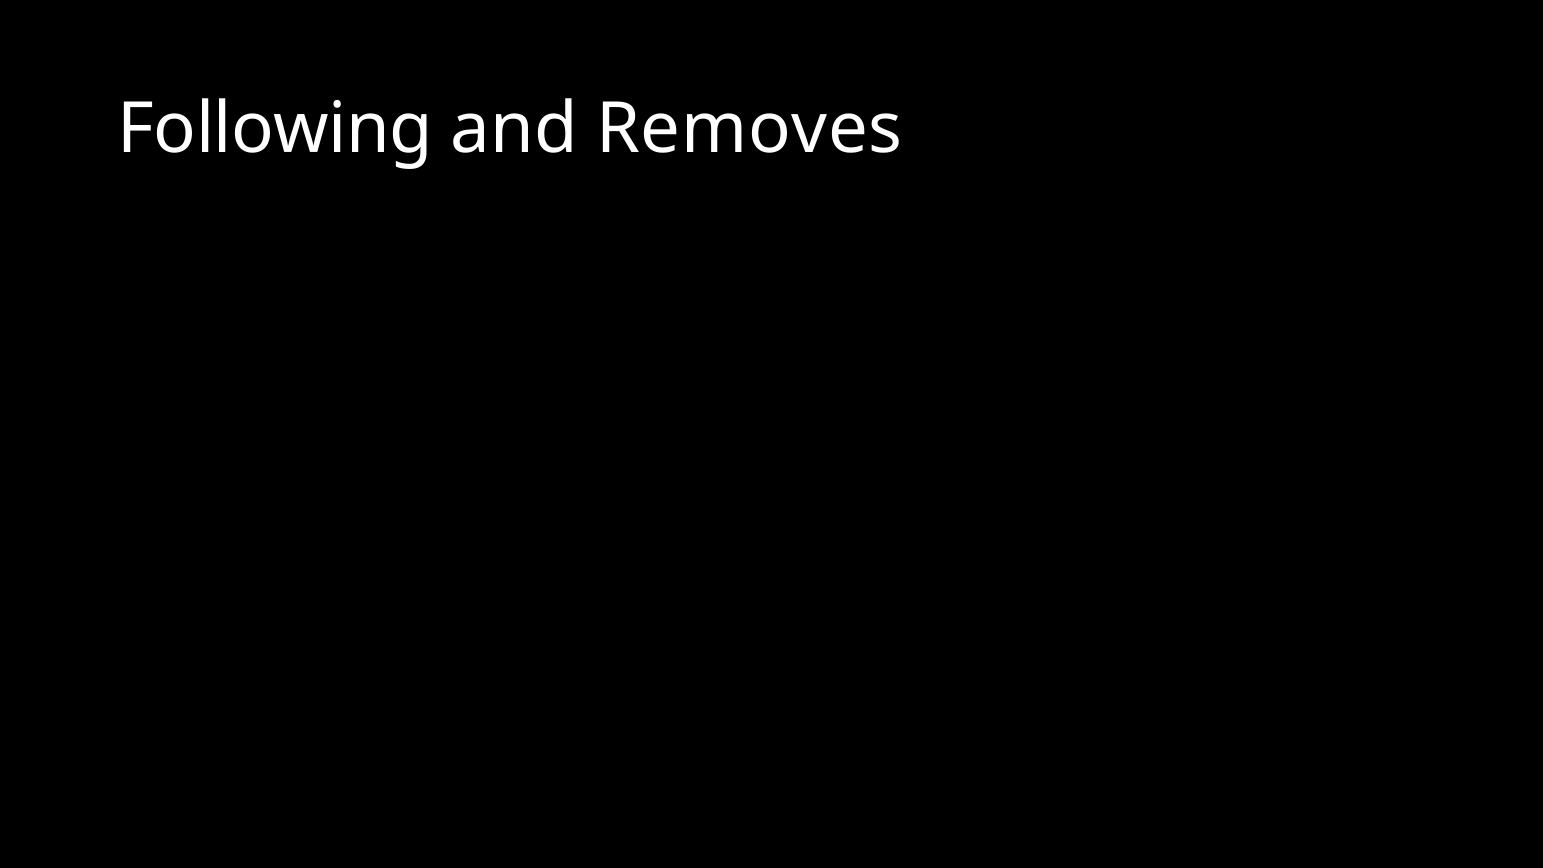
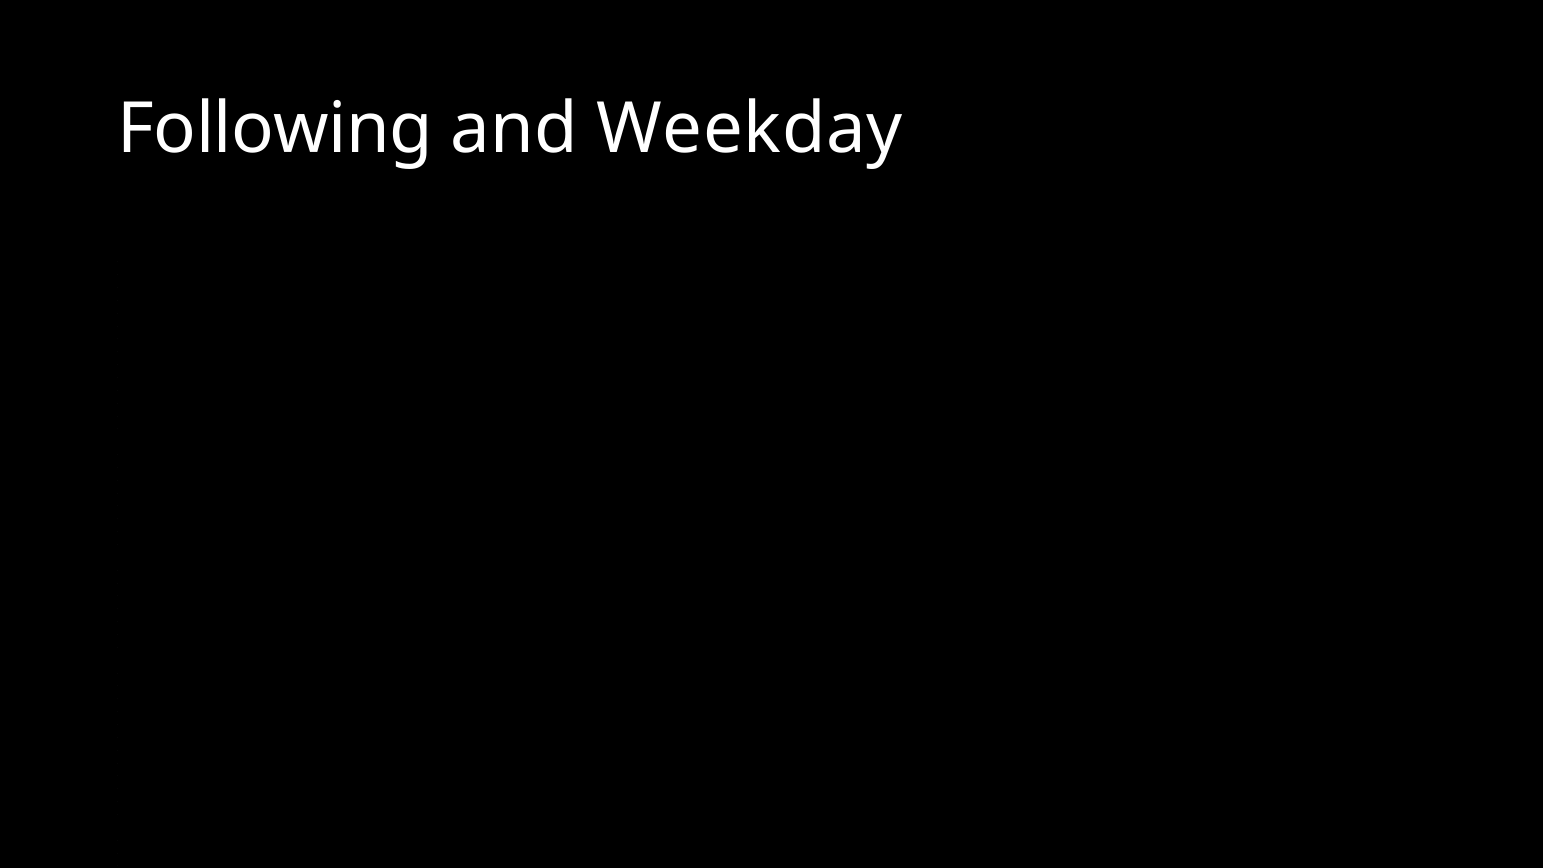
Removes: Removes -> Weekday (749, 130)
